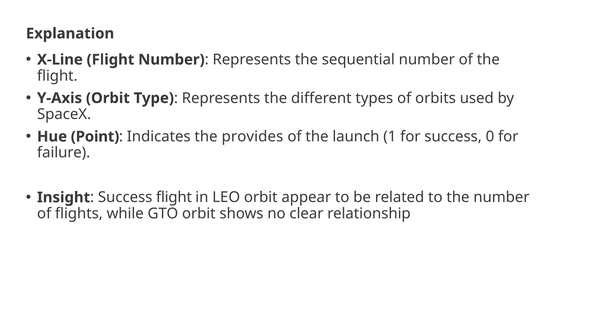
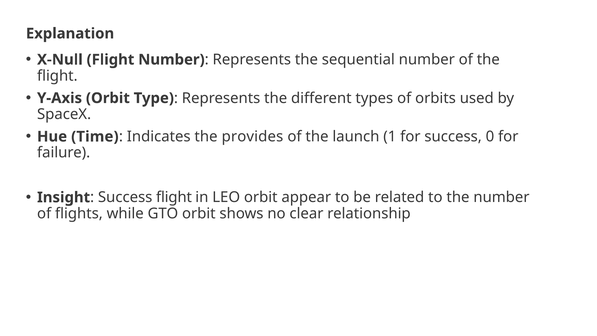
X-Line: X-Line -> X-Null (60, 60)
Point: Point -> Time (95, 137)
